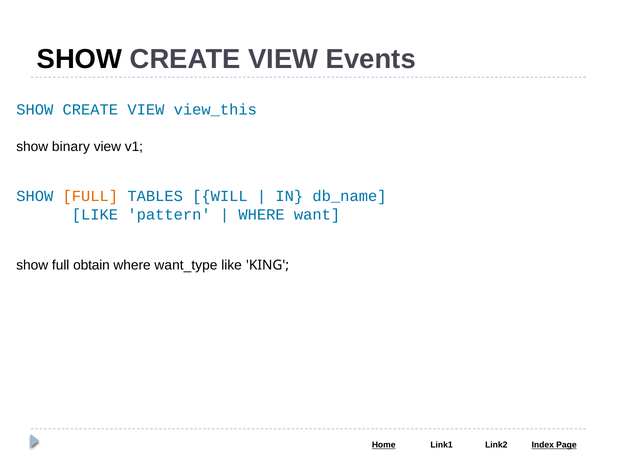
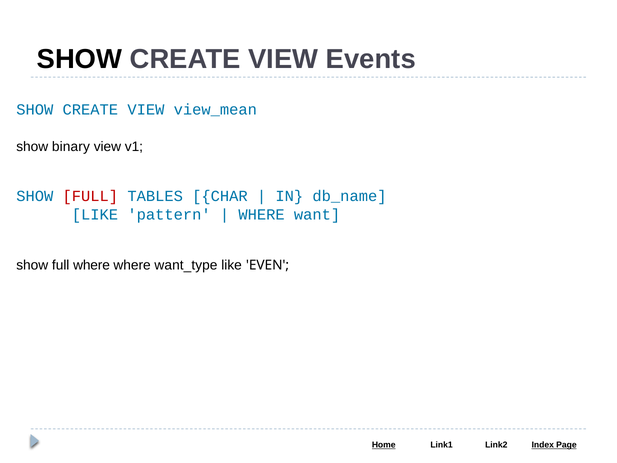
view_this: view_this -> view_mean (215, 110)
FULL colour: orange -> red (90, 196)
WILL: WILL -> CHAR (220, 196)
full obtain: obtain -> where (92, 265)
KING: KING -> EVEN (268, 265)
